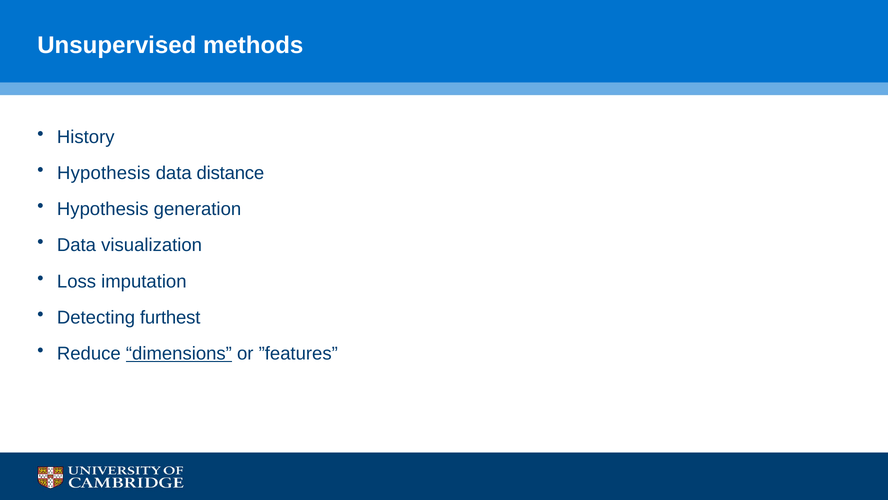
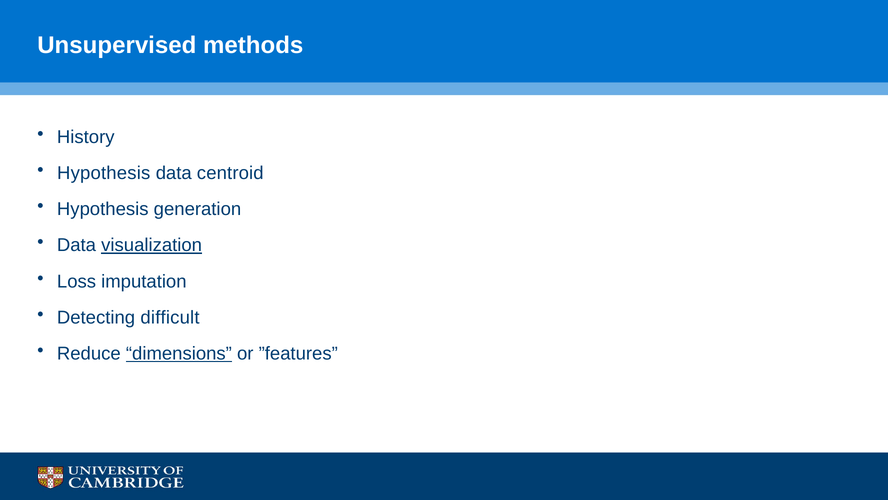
distance: distance -> centroid (230, 173)
visualization underline: none -> present (152, 245)
furthest: furthest -> difficult (170, 317)
